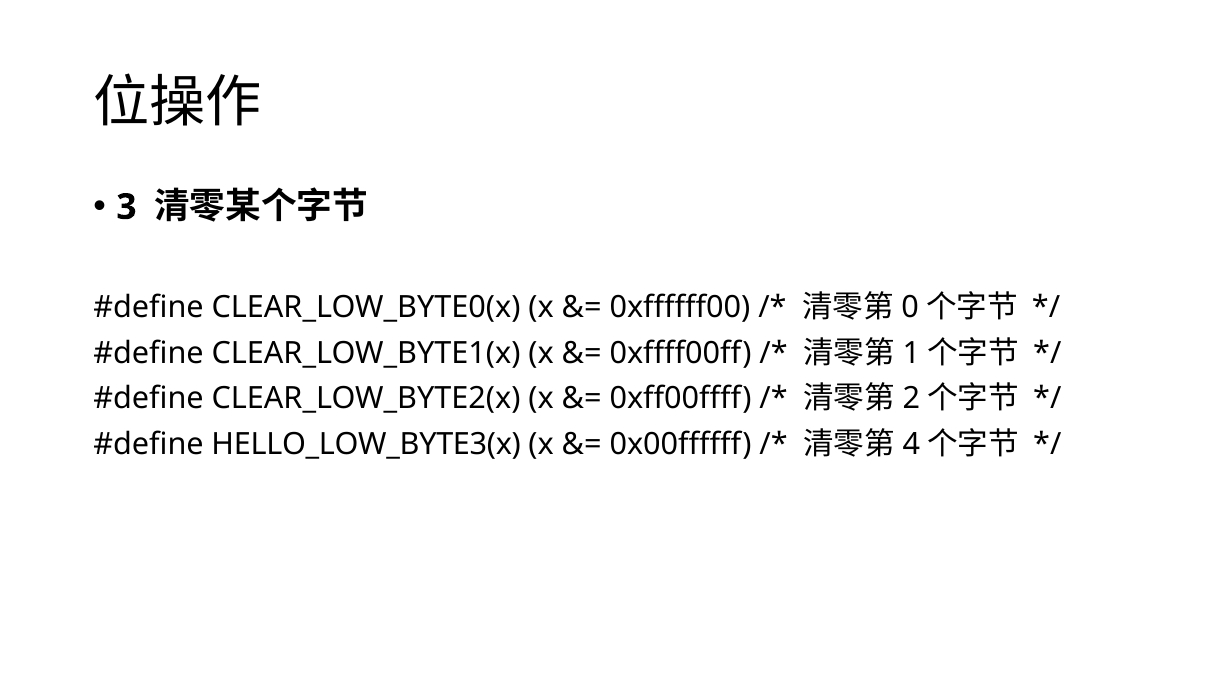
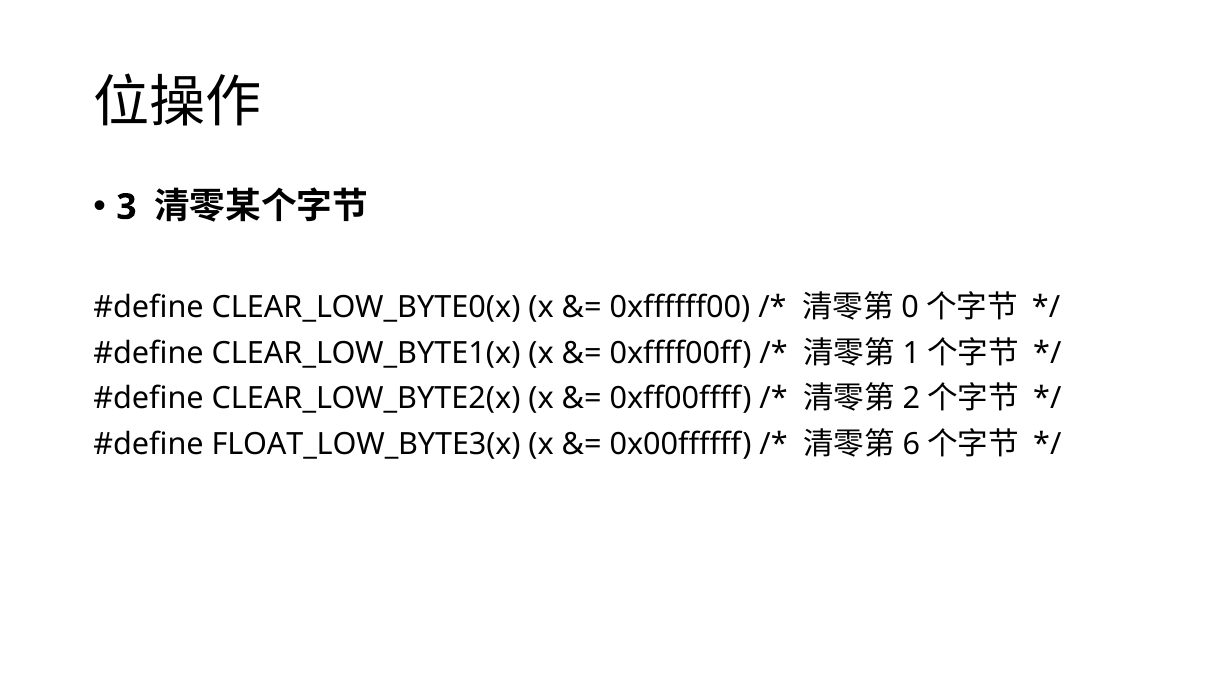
HELLO_LOW_BYTE3(x: HELLO_LOW_BYTE3(x -> FLOAT_LOW_BYTE3(x (366, 444)
4: 4 -> 6 (911, 444)
